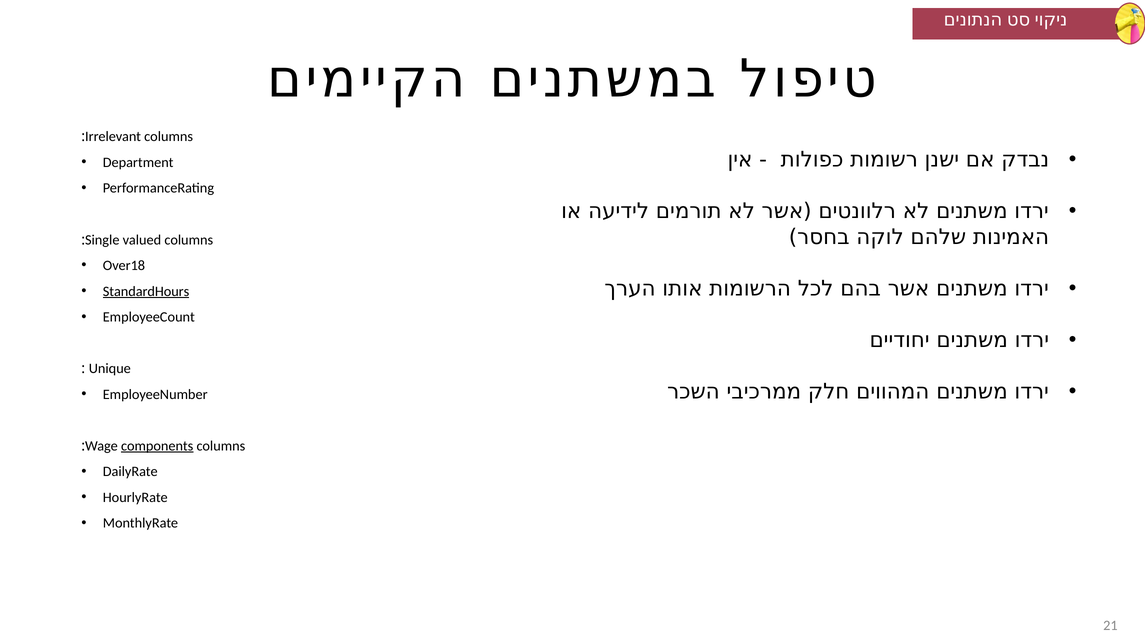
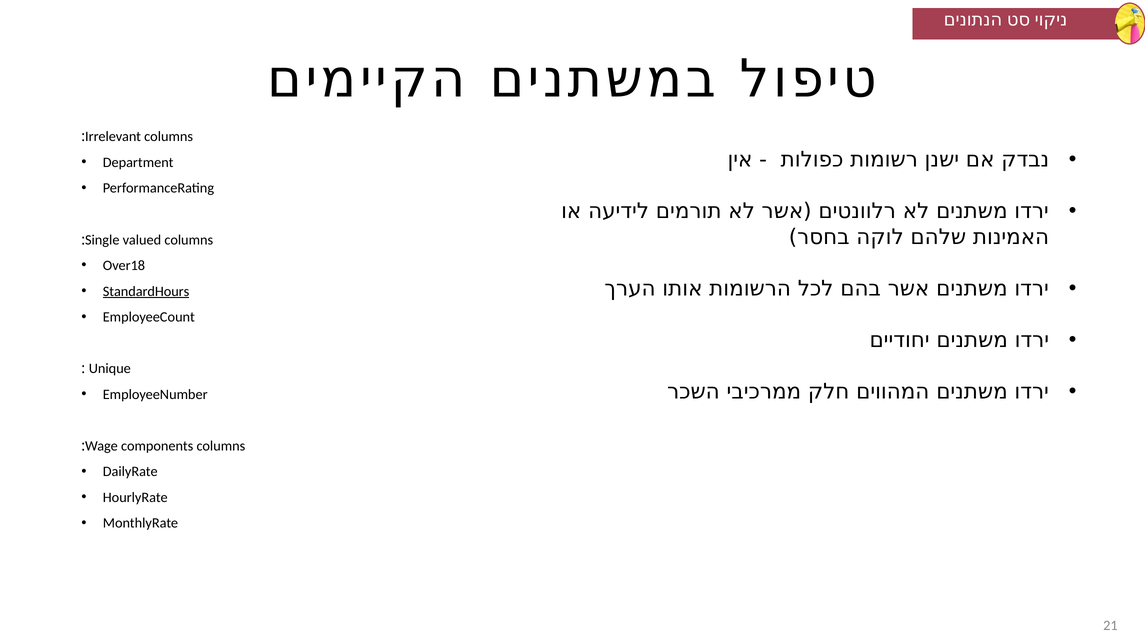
components underline: present -> none (157, 446)
